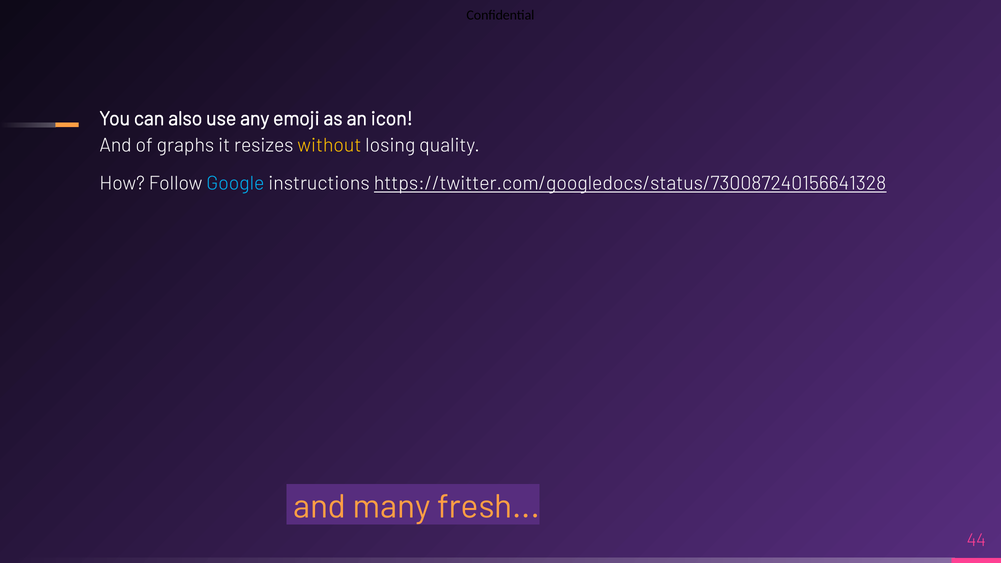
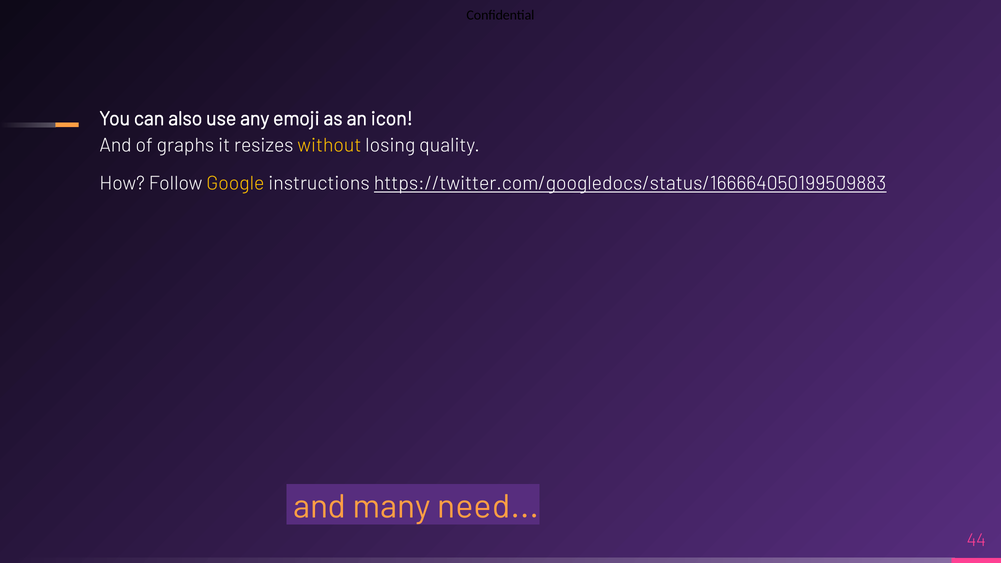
Google colour: light blue -> yellow (235, 183)
https://twitter.com/googledocs/status/730087240156641328: https://twitter.com/googledocs/status/730087240156641328 -> https://twitter.com/googledocs/status/166664050199509883 (630, 183)
fresh: fresh -> need (488, 507)
